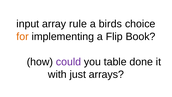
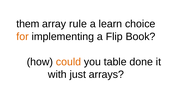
input: input -> them (28, 24)
birds: birds -> learn (110, 24)
could colour: purple -> orange (68, 62)
